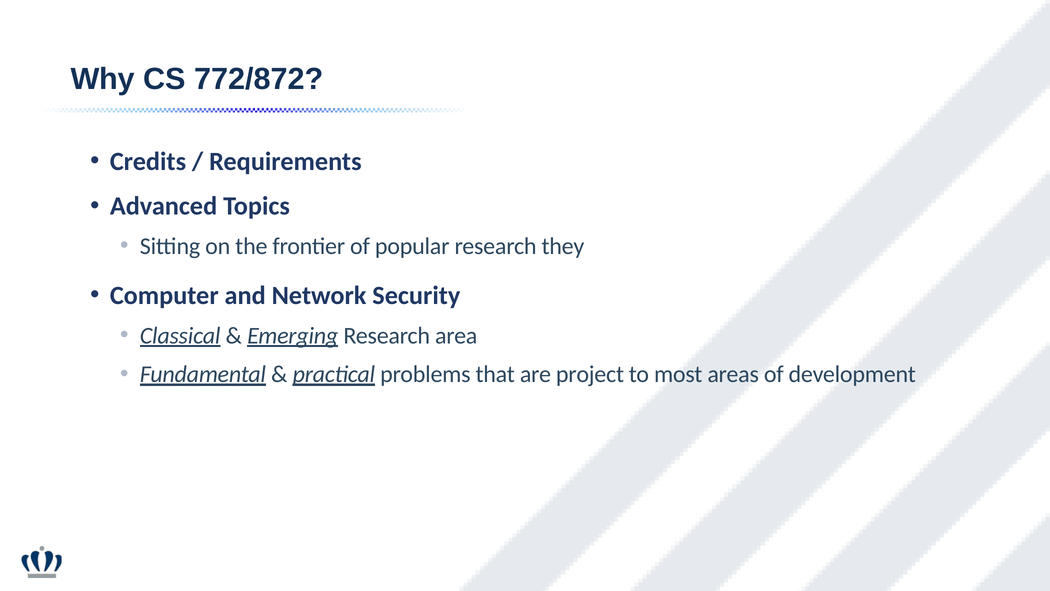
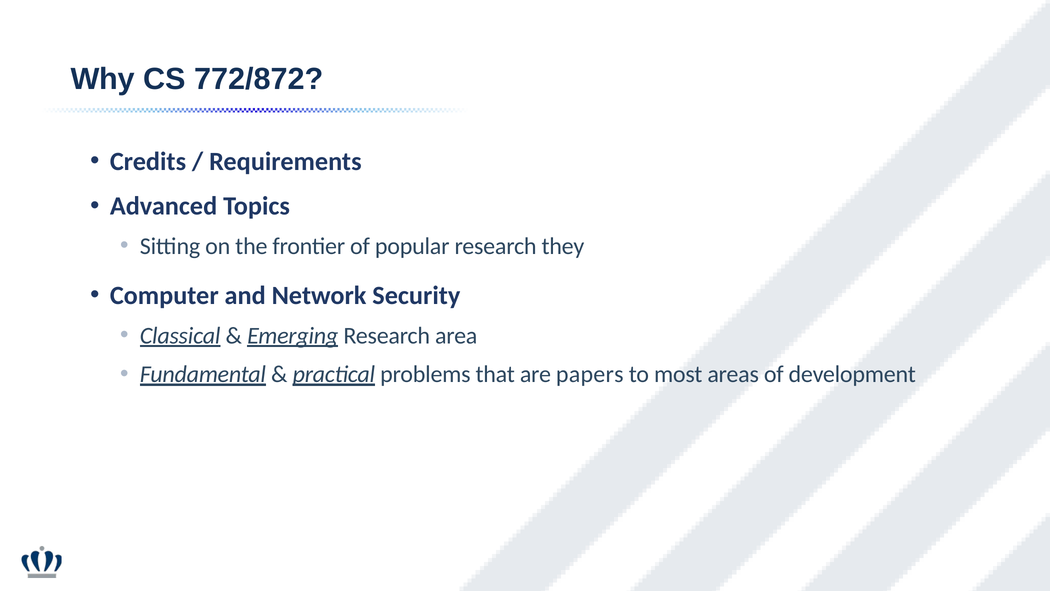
project: project -> papers (590, 374)
